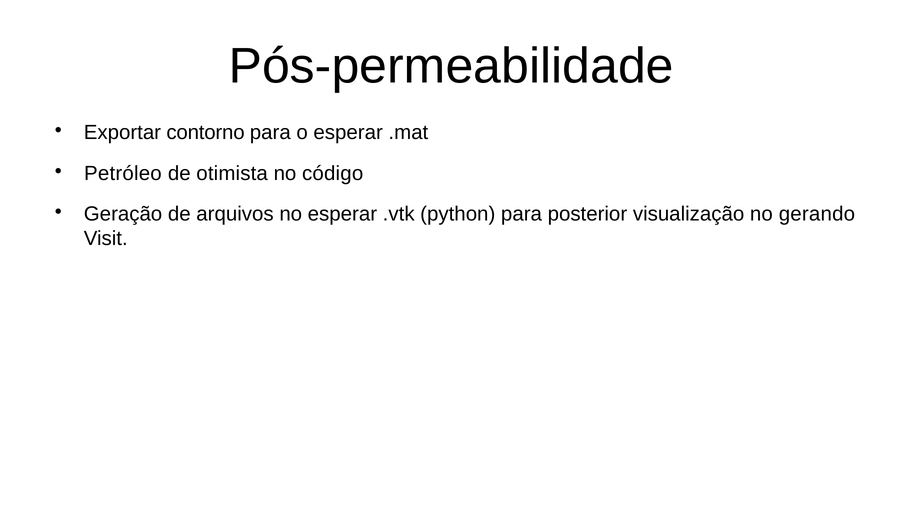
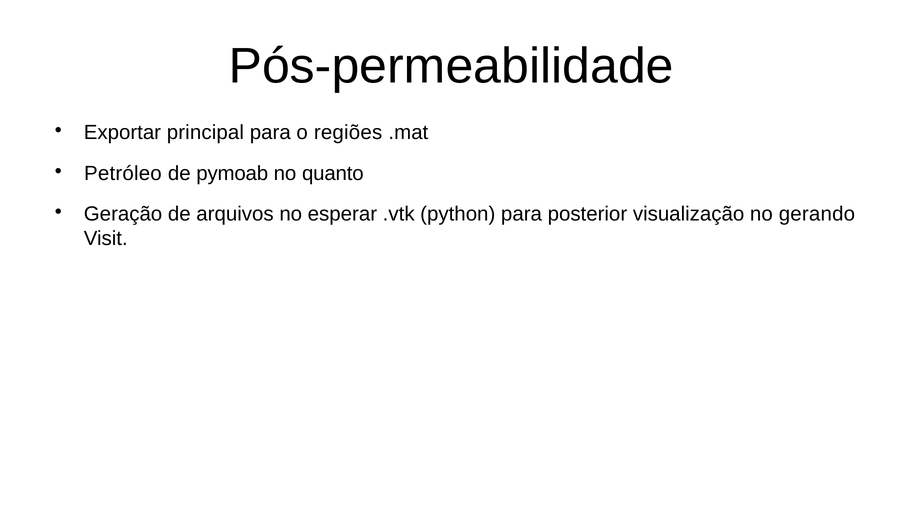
contorno: contorno -> principal (205, 133)
o esperar: esperar -> regiões (348, 133)
otimista: otimista -> pymoab (232, 173)
código: código -> quanto (333, 173)
